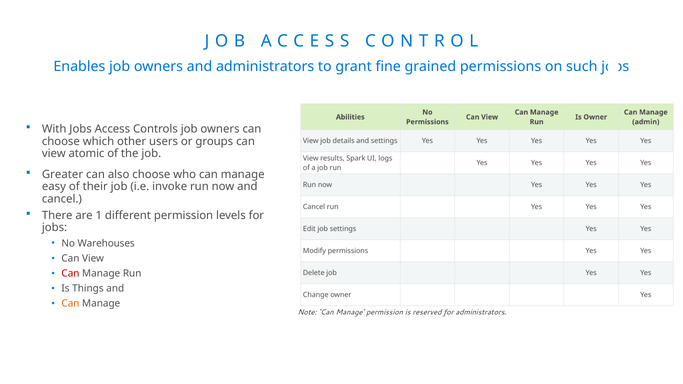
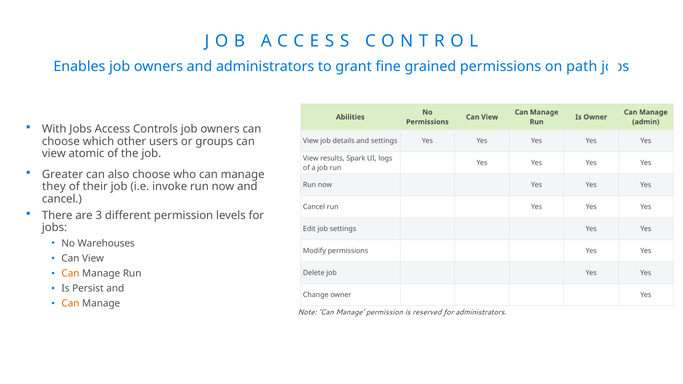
such: such -> path (582, 67)
easy: easy -> they (54, 187)
1: 1 -> 3 (99, 215)
Can colour: red -> orange (70, 274)
Things: Things -> Persist (88, 289)
